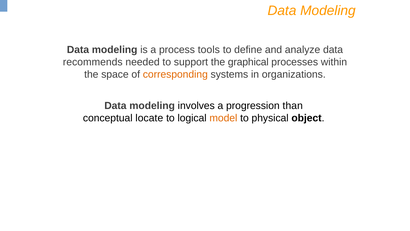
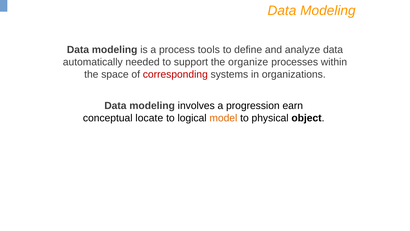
recommends: recommends -> automatically (93, 62)
graphical: graphical -> organize (248, 62)
corresponding colour: orange -> red (175, 74)
than: than -> earn (293, 106)
